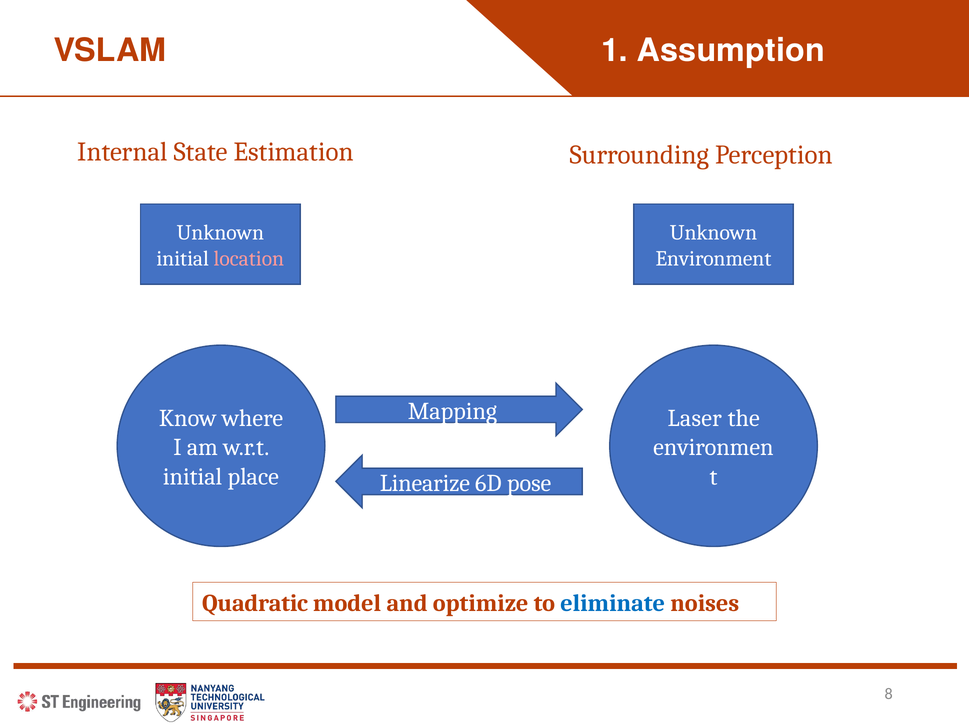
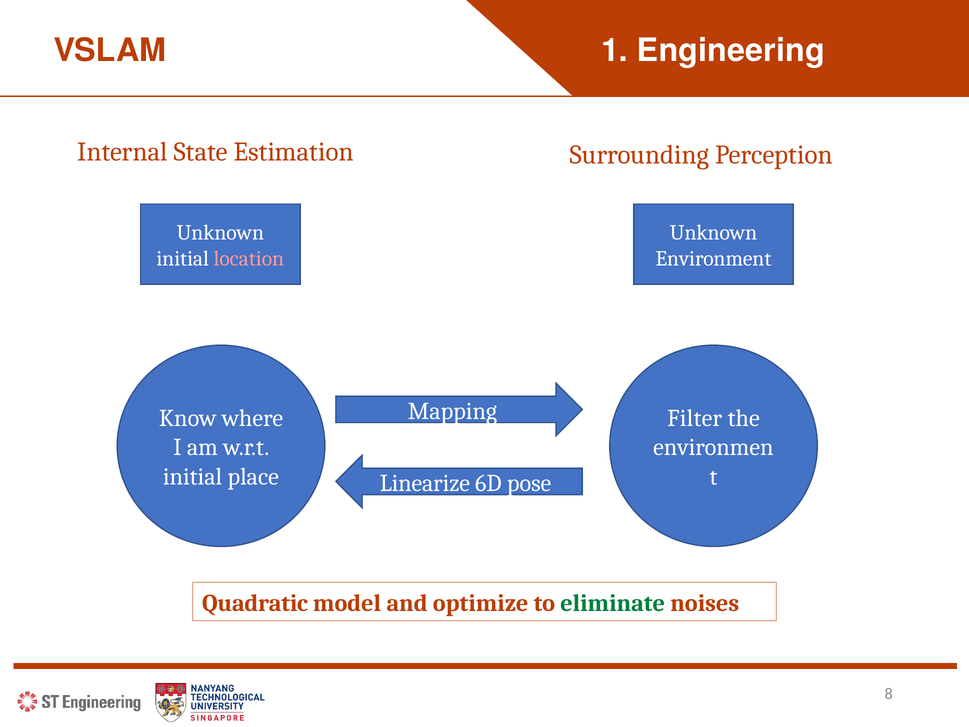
Assumption: Assumption -> Engineering (731, 51)
Laser: Laser -> Filter (695, 418)
eliminate colour: blue -> green (613, 603)
